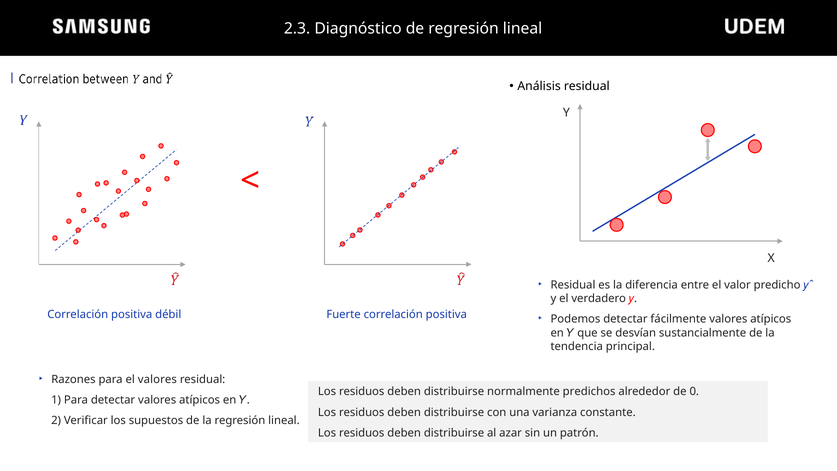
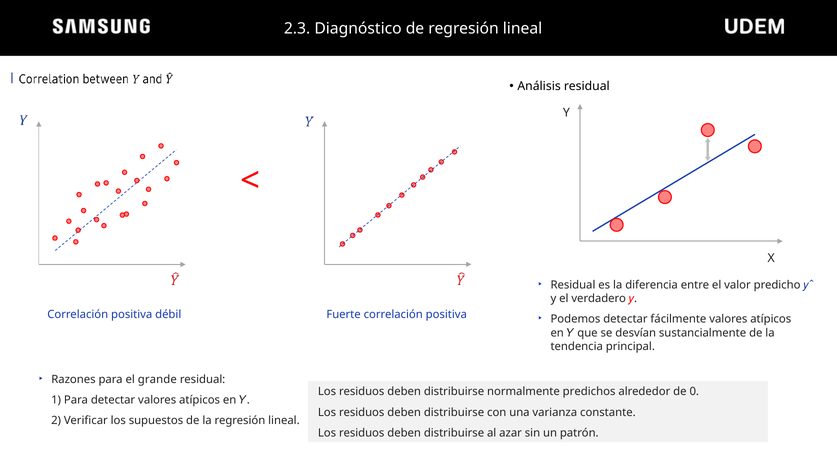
el valores: valores -> grande (157, 379)
